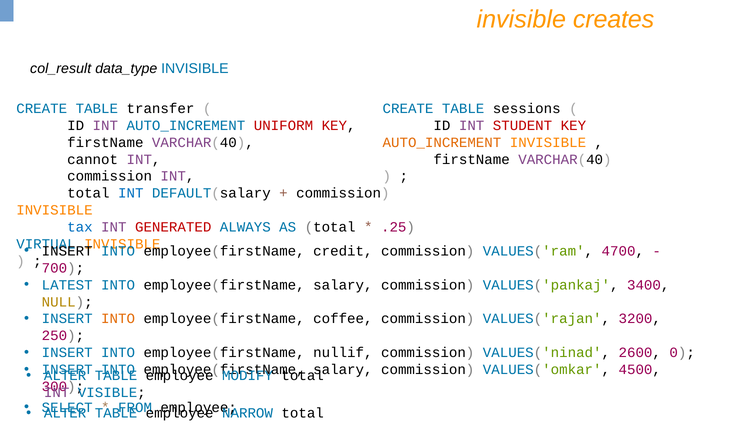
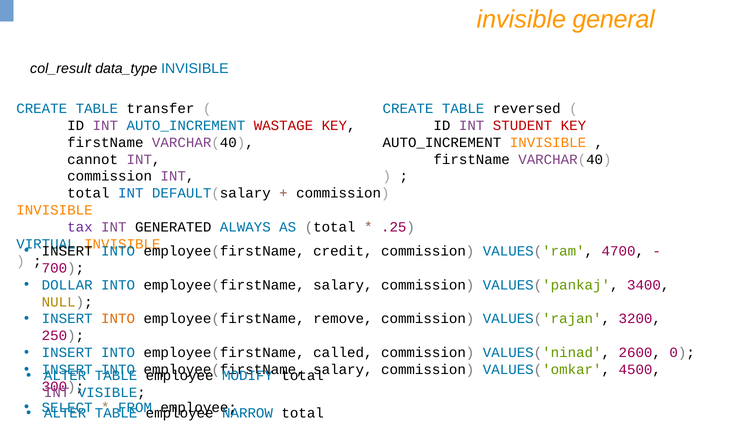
creates: creates -> general (614, 20)
sessions: sessions -> reversed (527, 109)
UNIFORM: UNIFORM -> WASTAGE (283, 125)
AUTO_INCREMENT colour: orange -> black (442, 142)
tax colour: blue -> purple (80, 227)
GENERATED colour: red -> black (173, 227)
LATEST: LATEST -> DOLLAR (67, 285)
coffee: coffee -> remove (343, 319)
nullif: nullif -> called (343, 353)
